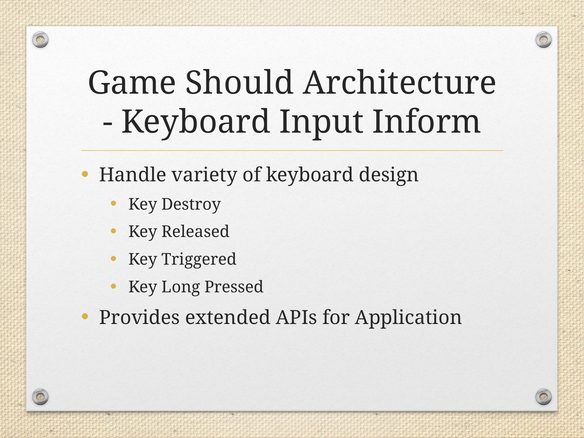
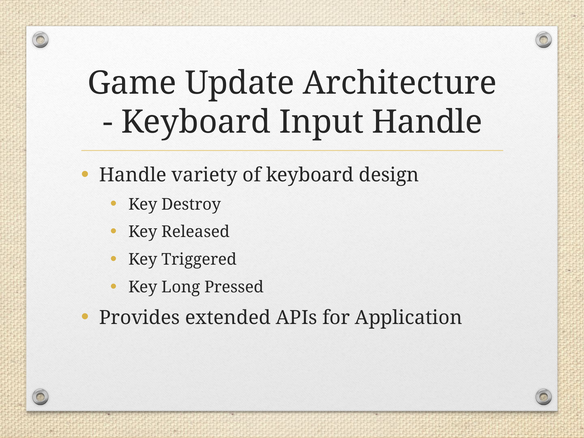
Should: Should -> Update (240, 83)
Input Inform: Inform -> Handle (427, 122)
